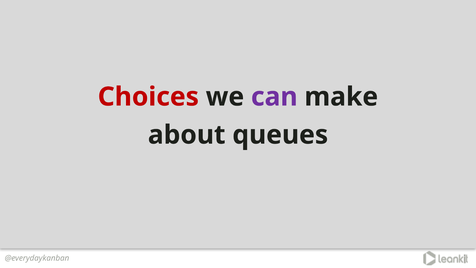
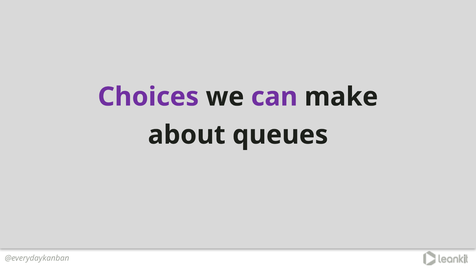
Choices colour: red -> purple (148, 97)
